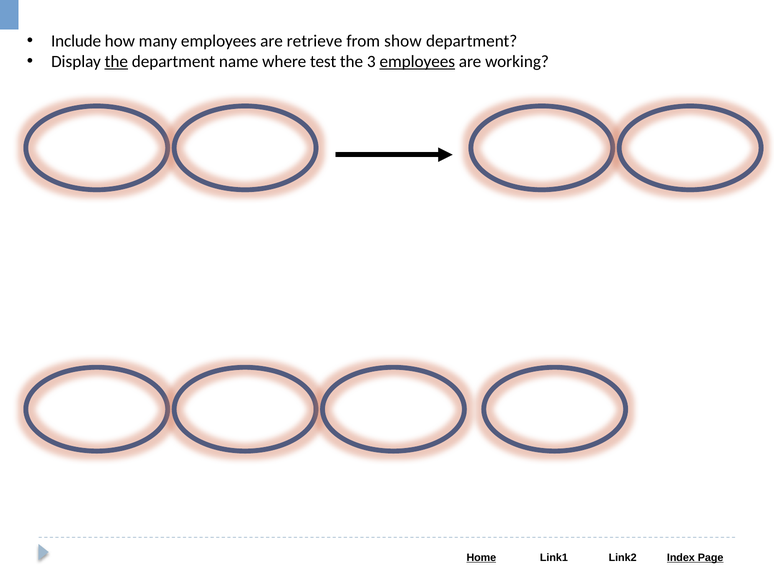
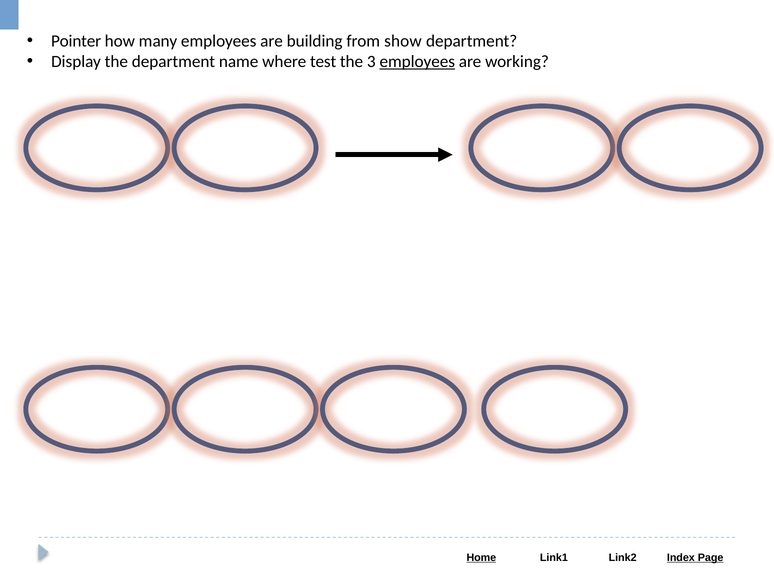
Include: Include -> Pointer (76, 41)
retrieve: retrieve -> building (315, 41)
the underline: present -> none (116, 62)
